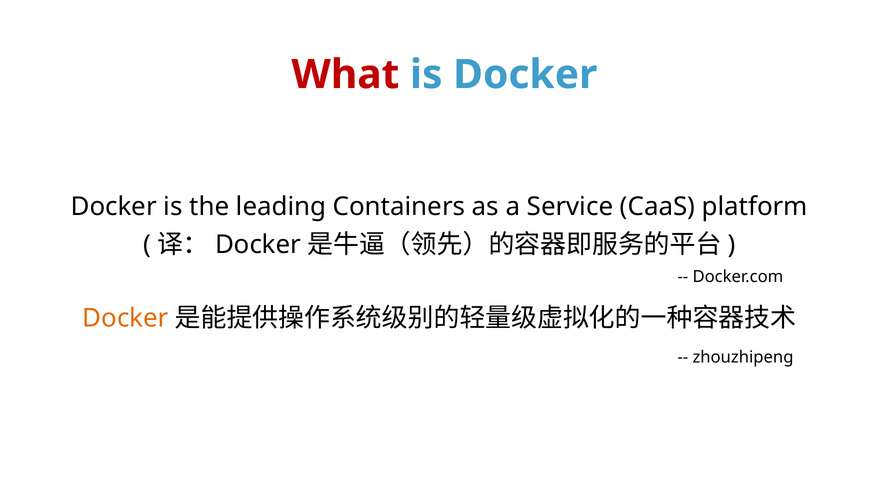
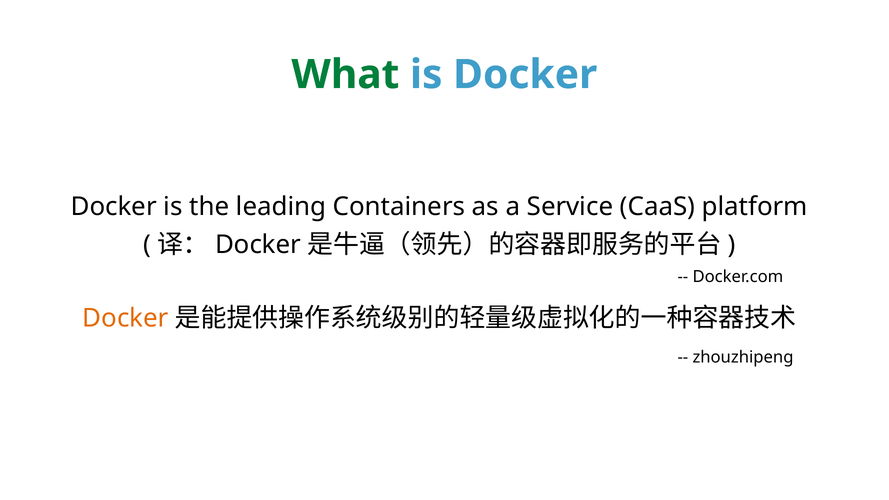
What colour: red -> green (345, 75)
